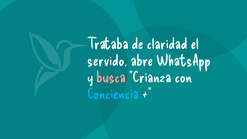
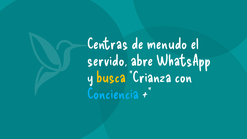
Trataba: Trataba -> Centras (108, 44)
claridad: claridad -> menudo (167, 44)
busca colour: pink -> yellow (111, 77)
